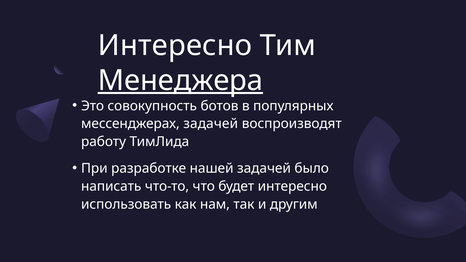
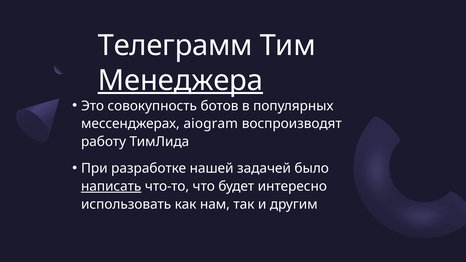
Интересно: Интересно -> Телеграмм (175, 46)
мессенджерах задачей: задачей -> aiogram (211, 124)
написать underline: none -> present (111, 186)
